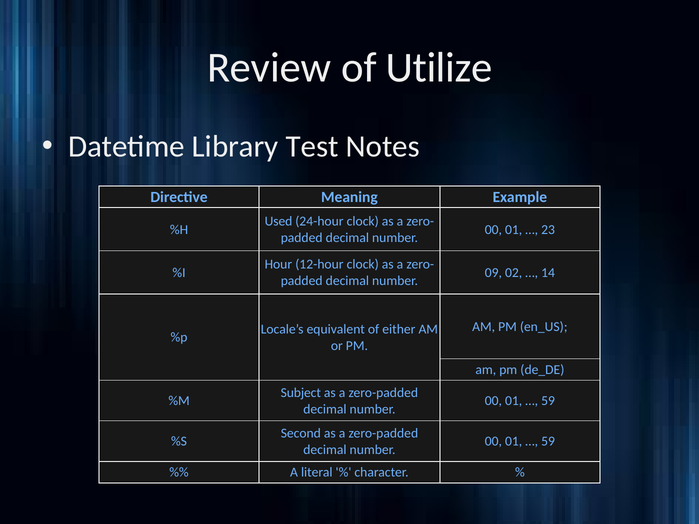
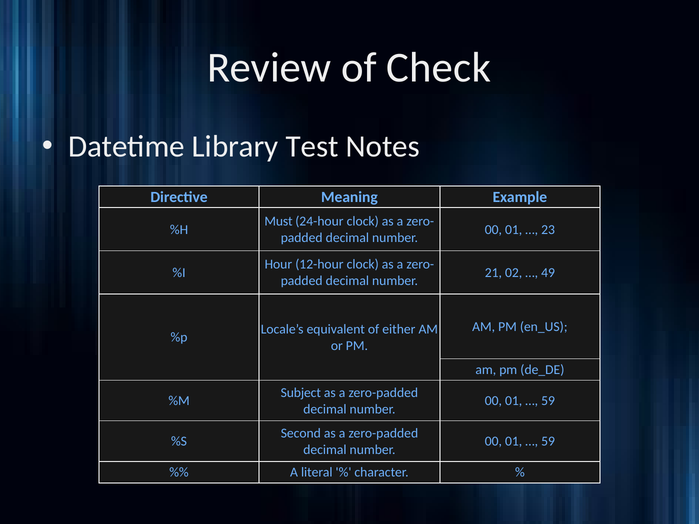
Utilize: Utilize -> Check (439, 68)
Used: Used -> Must (279, 221)
09: 09 -> 21 (493, 273)
14: 14 -> 49 (548, 273)
